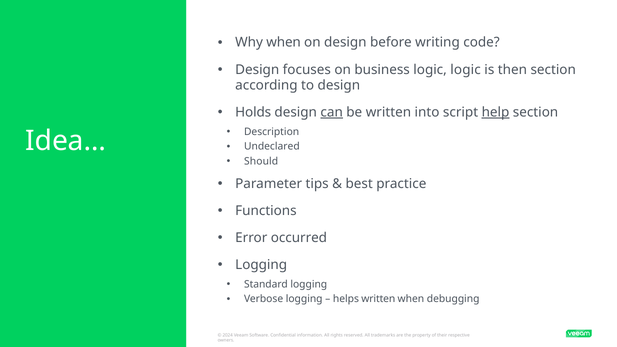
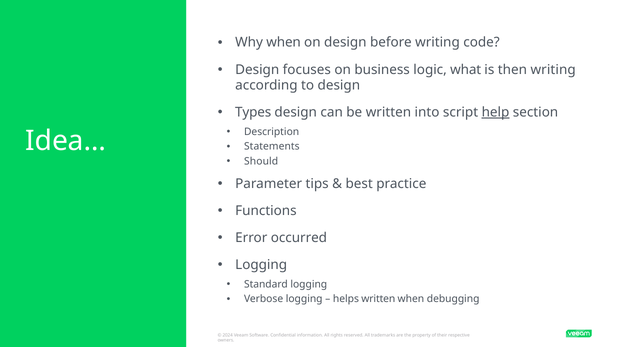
logic logic: logic -> what (466, 70)
then section: section -> writing (553, 70)
Holds: Holds -> Types (253, 112)
can underline: present -> none (332, 112)
Undeclared: Undeclared -> Statements (272, 146)
